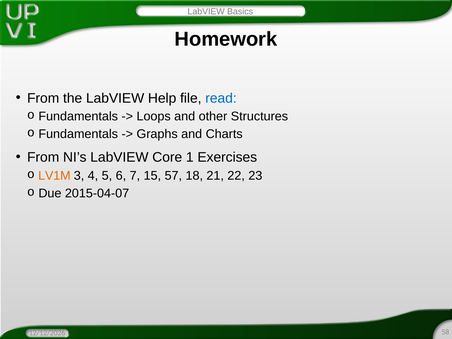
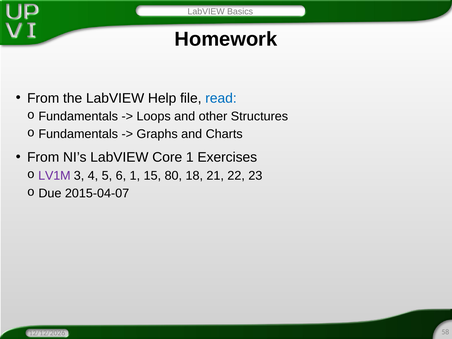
LV1M colour: orange -> purple (54, 176)
6 7: 7 -> 1 (135, 176)
57: 57 -> 80 (173, 176)
